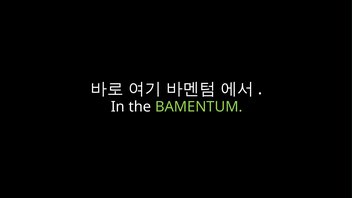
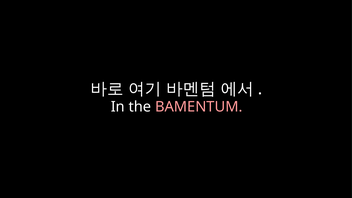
BAMENTUM colour: light green -> pink (199, 107)
